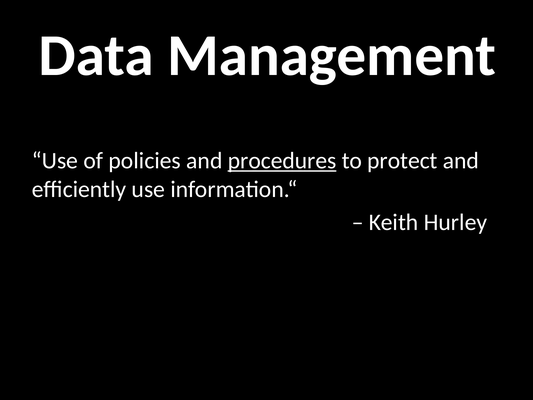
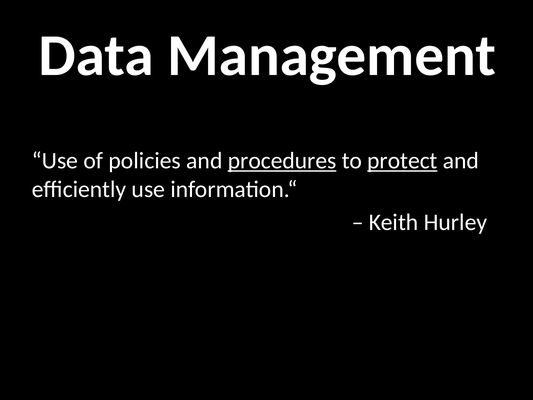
protect underline: none -> present (402, 161)
